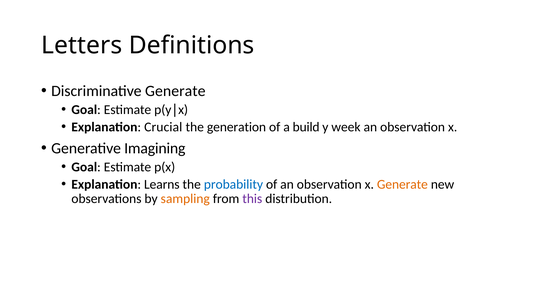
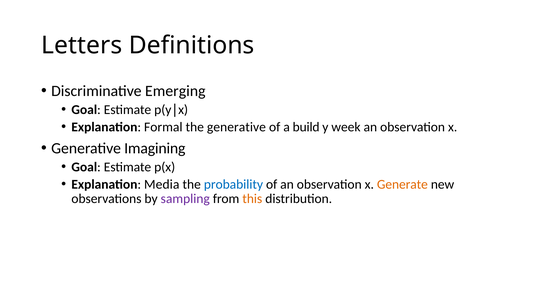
Discriminative Generate: Generate -> Emerging (175, 91)
Crucial: Crucial -> Formal (163, 127)
the generation: generation -> generative (236, 127)
Learns: Learns -> Media (162, 184)
sampling colour: orange -> purple (185, 199)
this colour: purple -> orange (252, 199)
